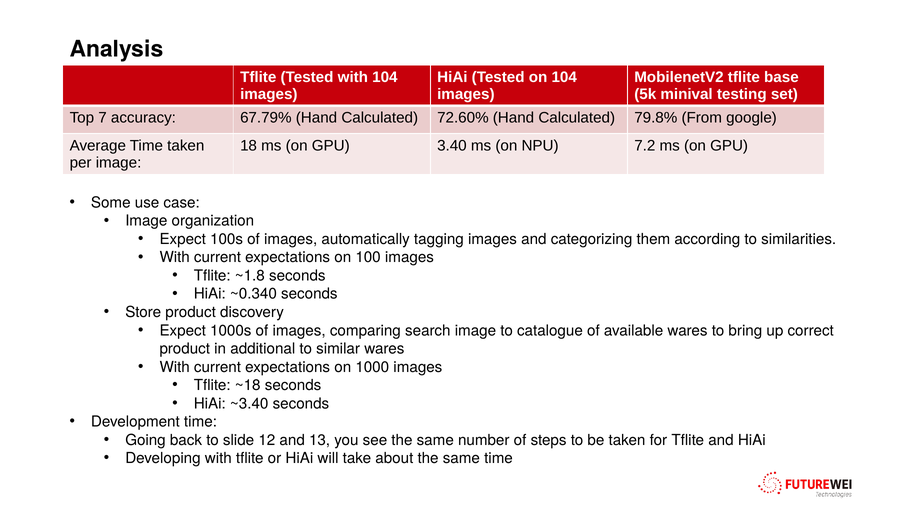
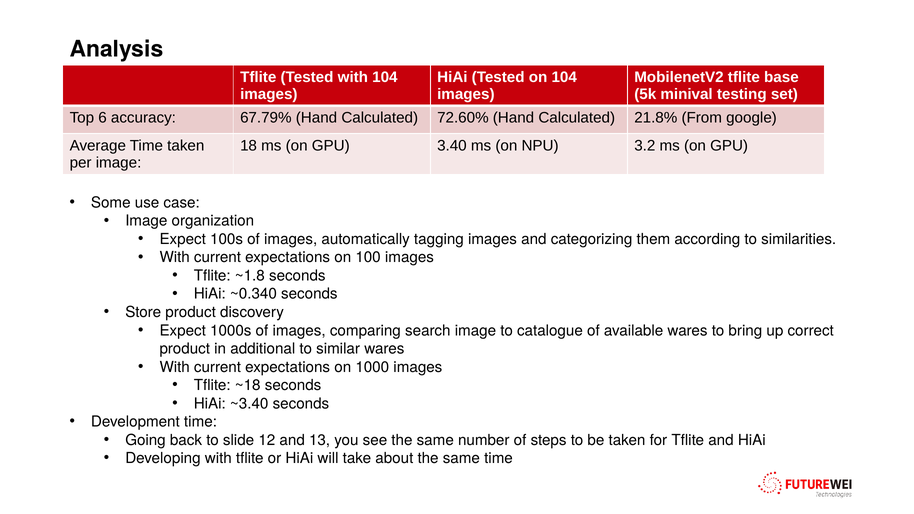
7: 7 -> 6 (103, 118)
79.8%: 79.8% -> 21.8% (656, 118)
7.2: 7.2 -> 3.2 (645, 146)
